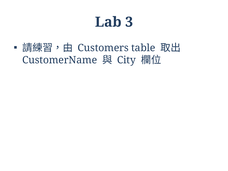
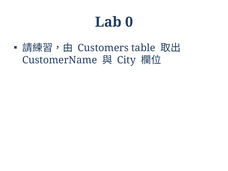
3: 3 -> 0 (129, 22)
